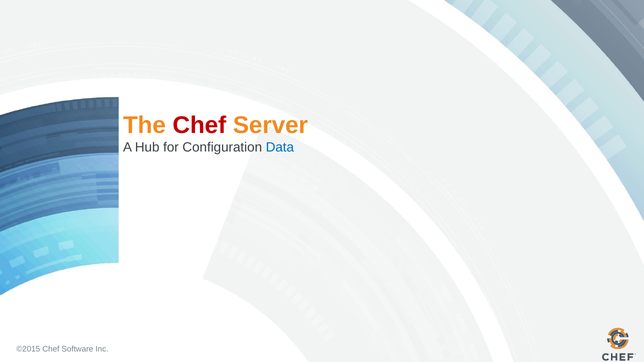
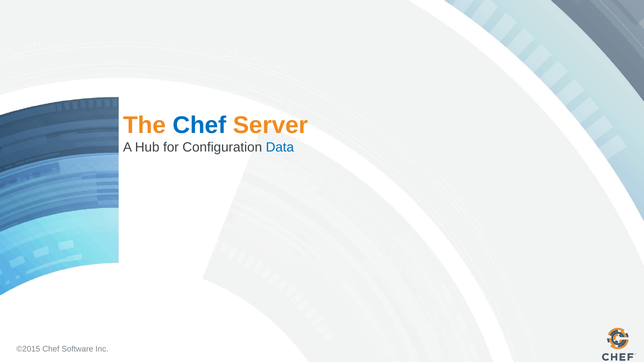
Chef colour: red -> blue (199, 125)
